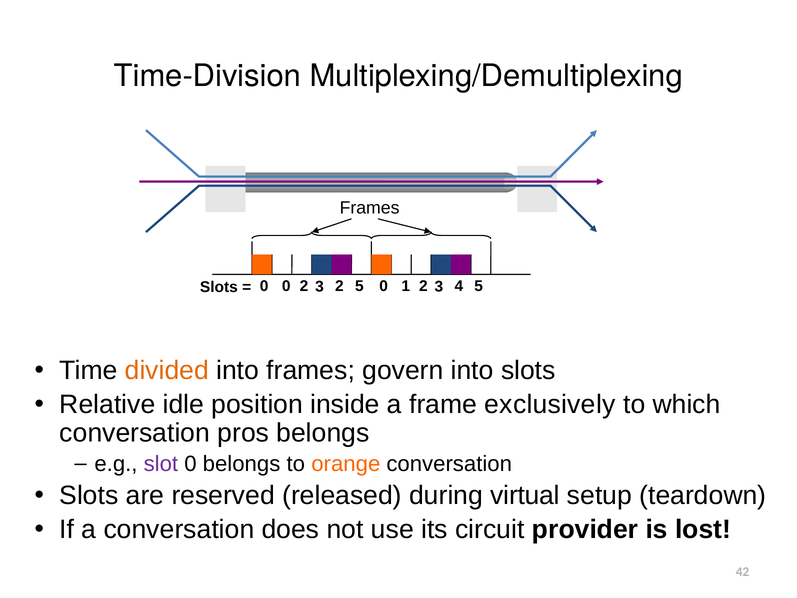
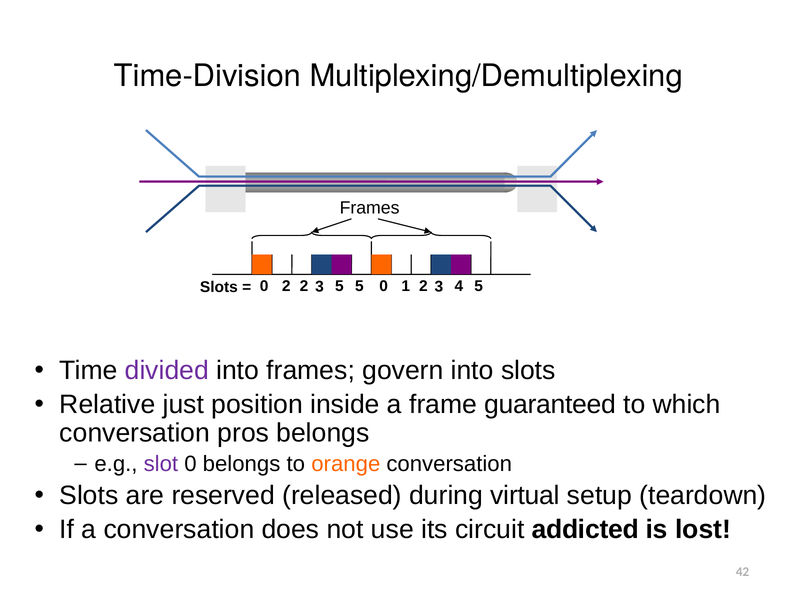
0 0: 0 -> 2 (286, 286)
3 2: 2 -> 5 (339, 286)
divided colour: orange -> purple (167, 370)
idle: idle -> just (183, 404)
exclusively: exclusively -> guaranteed (550, 404)
provider: provider -> addicted (585, 529)
